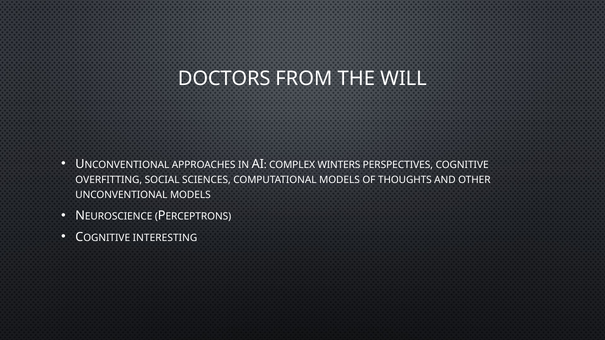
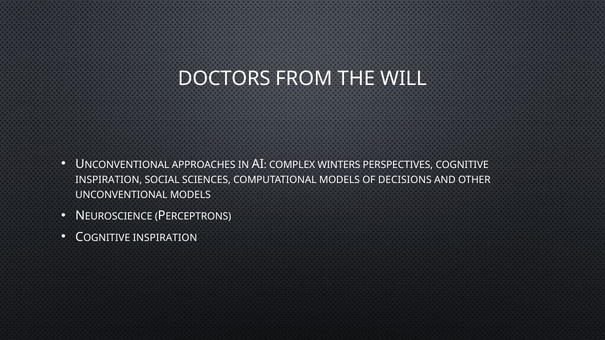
OVERFITTING: OVERFITTING -> INSPIRATION (109, 180)
THOUGHTS: THOUGHTS -> DECISIONS (405, 180)
INTERESTING: INTERESTING -> INSPIRATION (165, 238)
